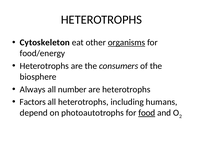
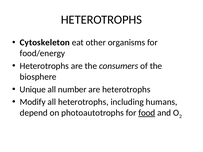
organisms underline: present -> none (127, 43)
Always: Always -> Unique (33, 90)
Factors: Factors -> Modify (33, 102)
